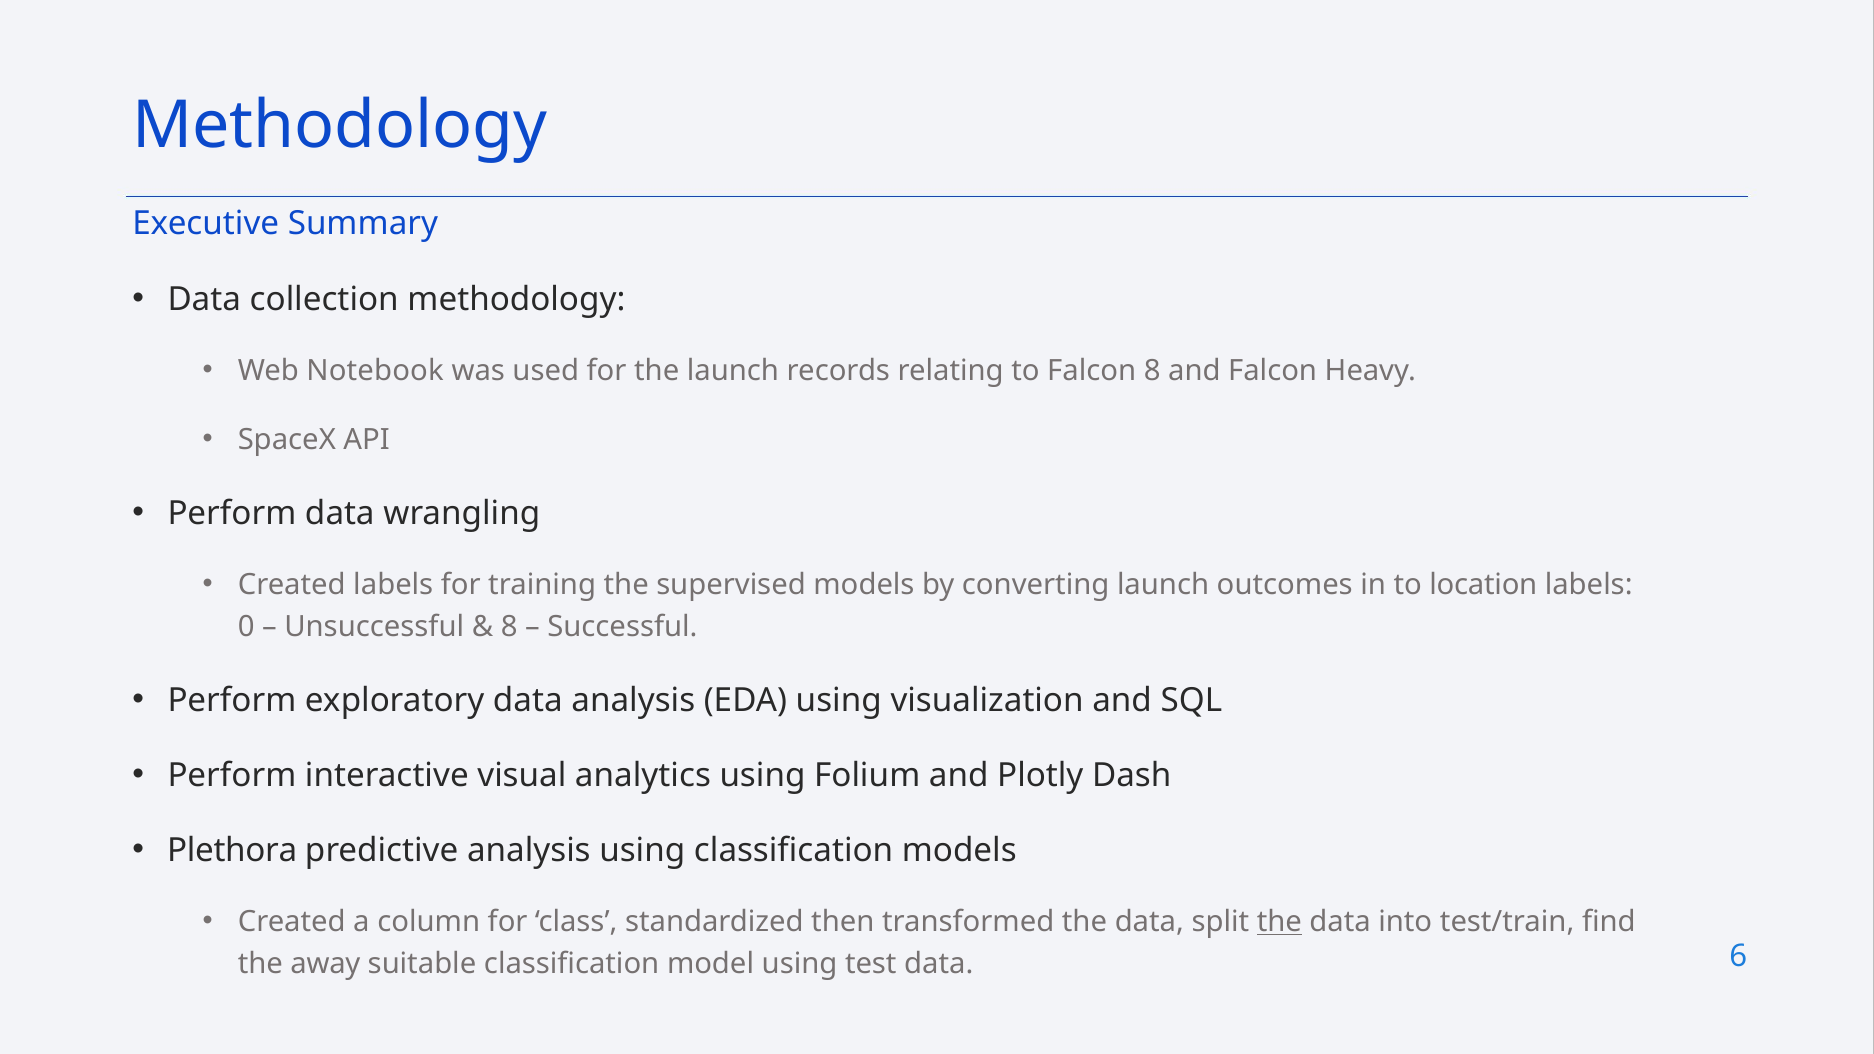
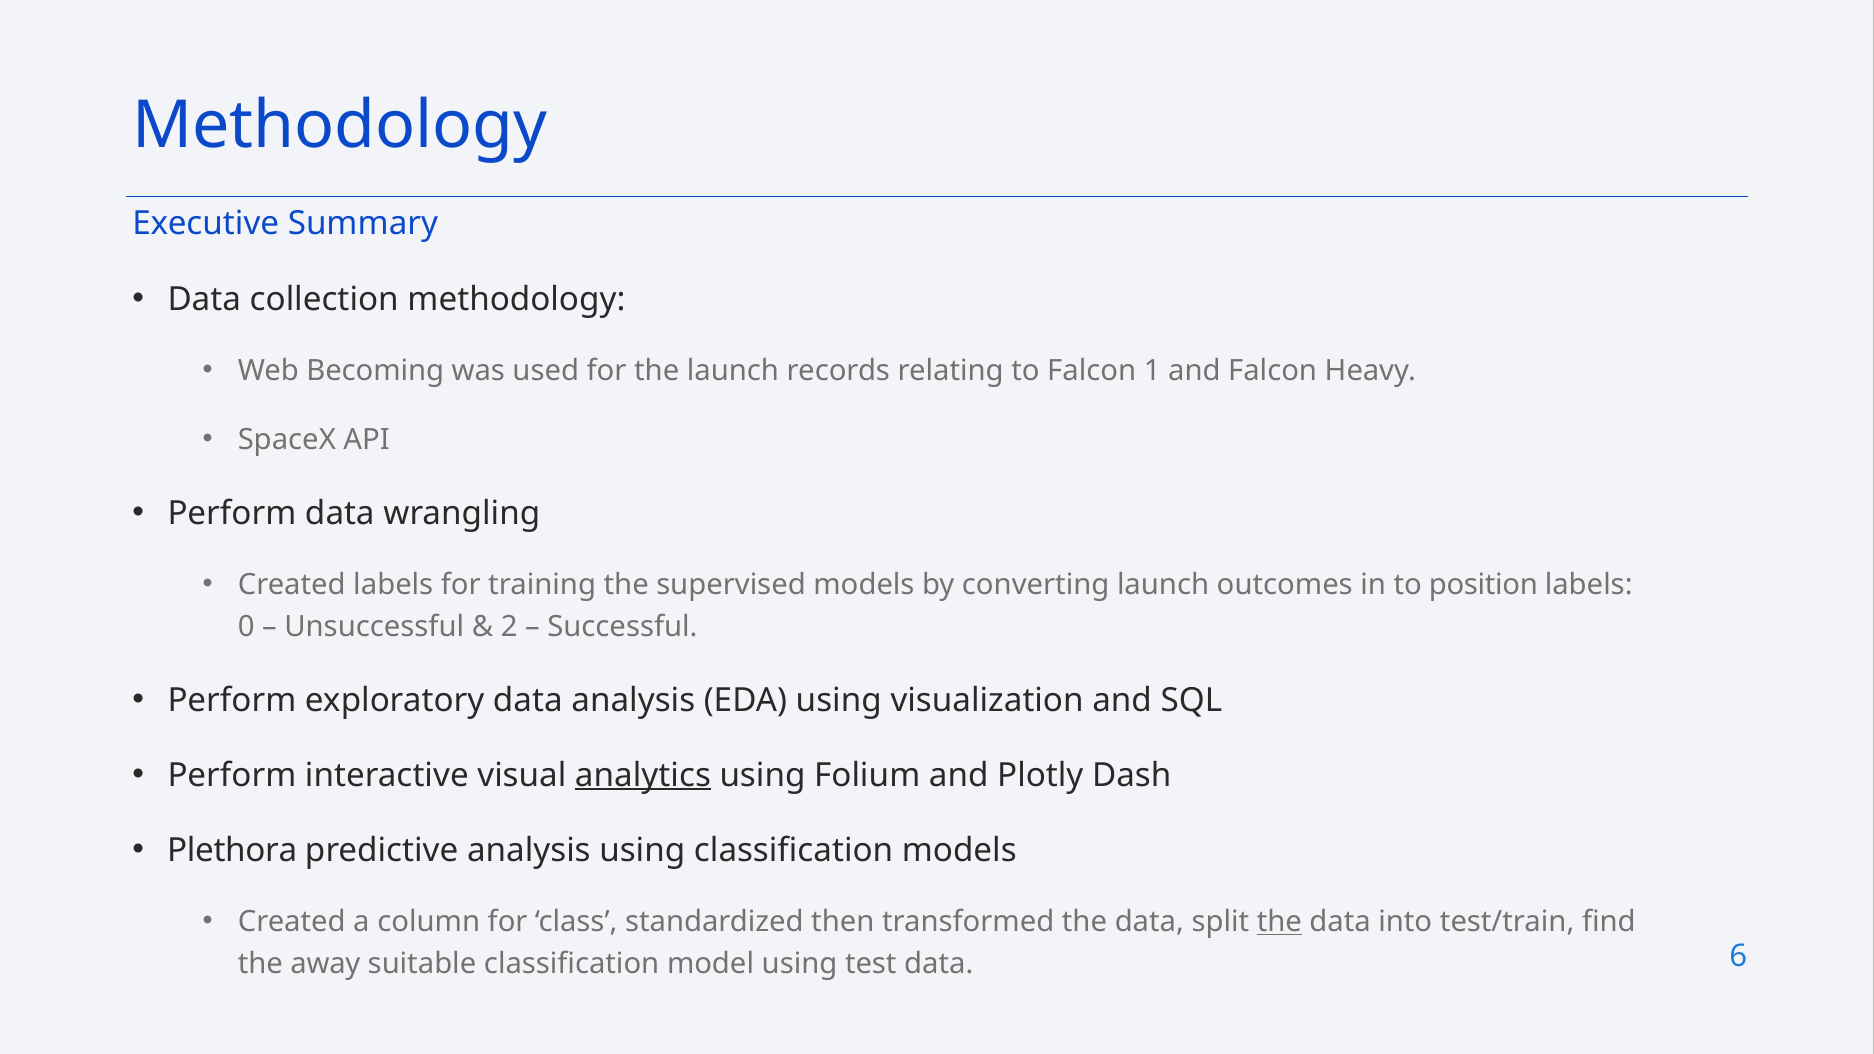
Notebook: Notebook -> Becoming (375, 371)
Falcon 8: 8 -> 1 (1152, 371)
location: location -> position (1483, 585)
8: 8 -> 2 (509, 627)
analytics underline: none -> present (643, 775)
